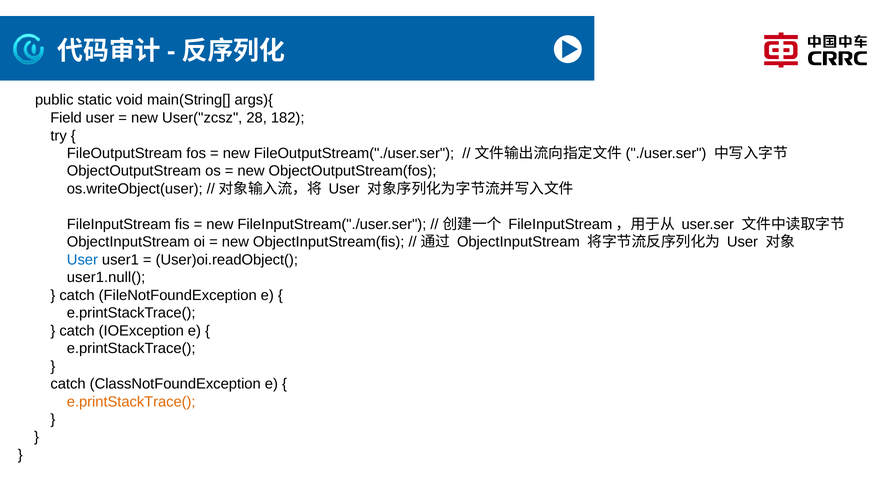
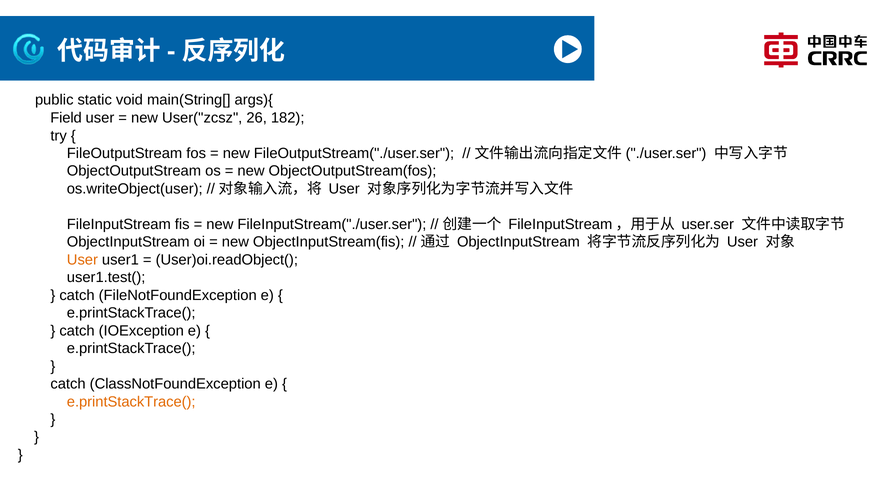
28: 28 -> 26 (257, 118)
User colour: blue -> orange (82, 260)
user1.null(: user1.null( -> user1.test( (106, 277)
